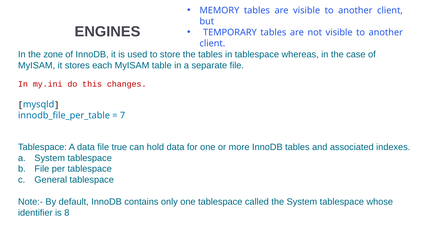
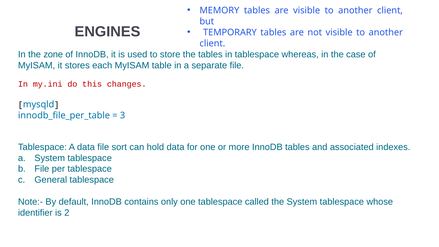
7: 7 -> 3 (123, 115)
true: true -> sort (119, 147)
8: 8 -> 2 (67, 213)
